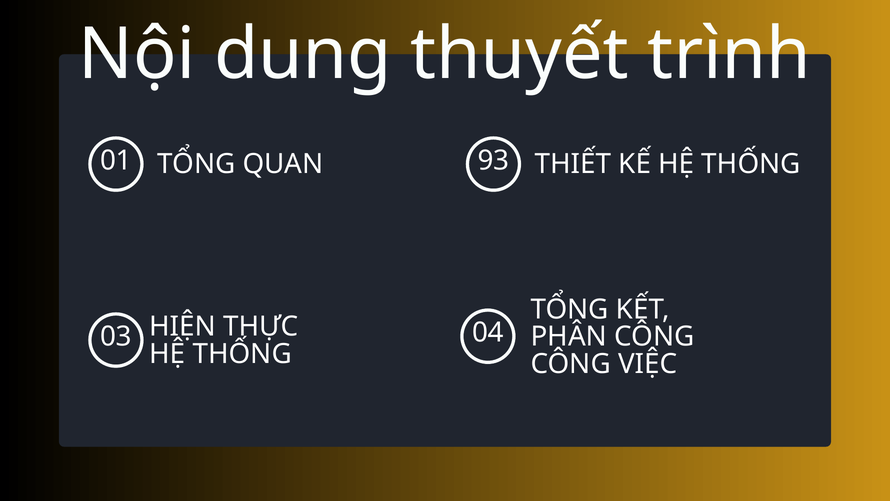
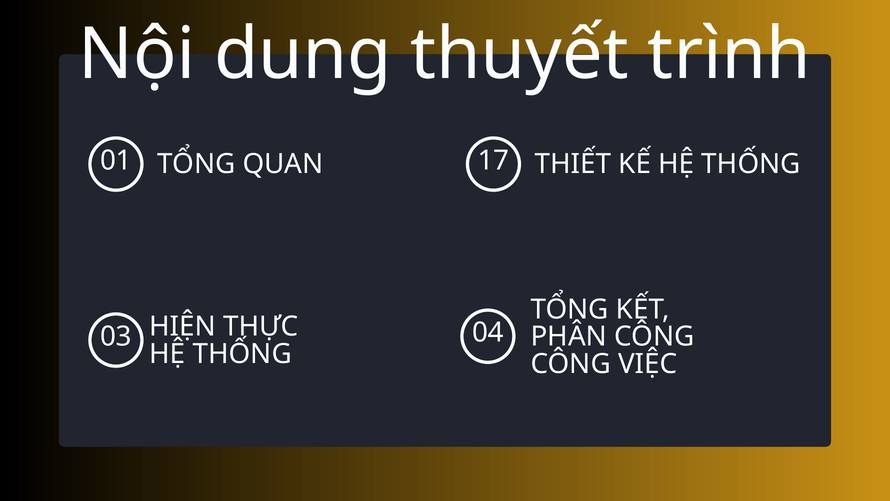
93: 93 -> 17 (493, 160)
